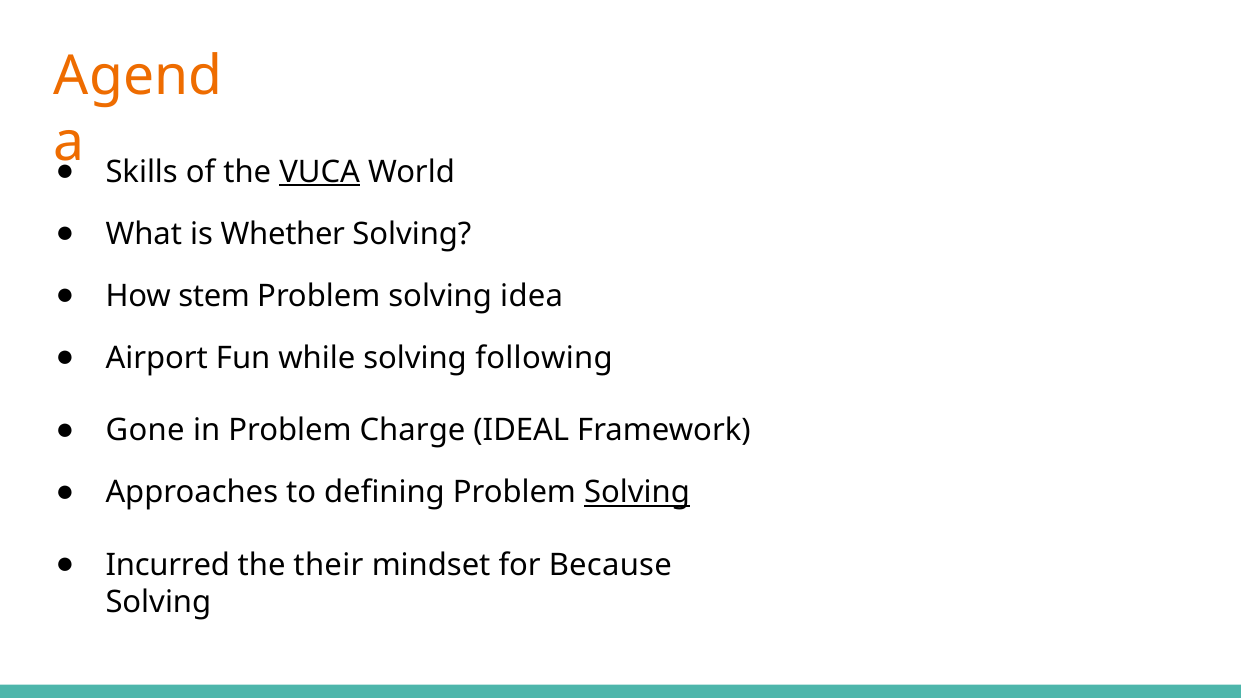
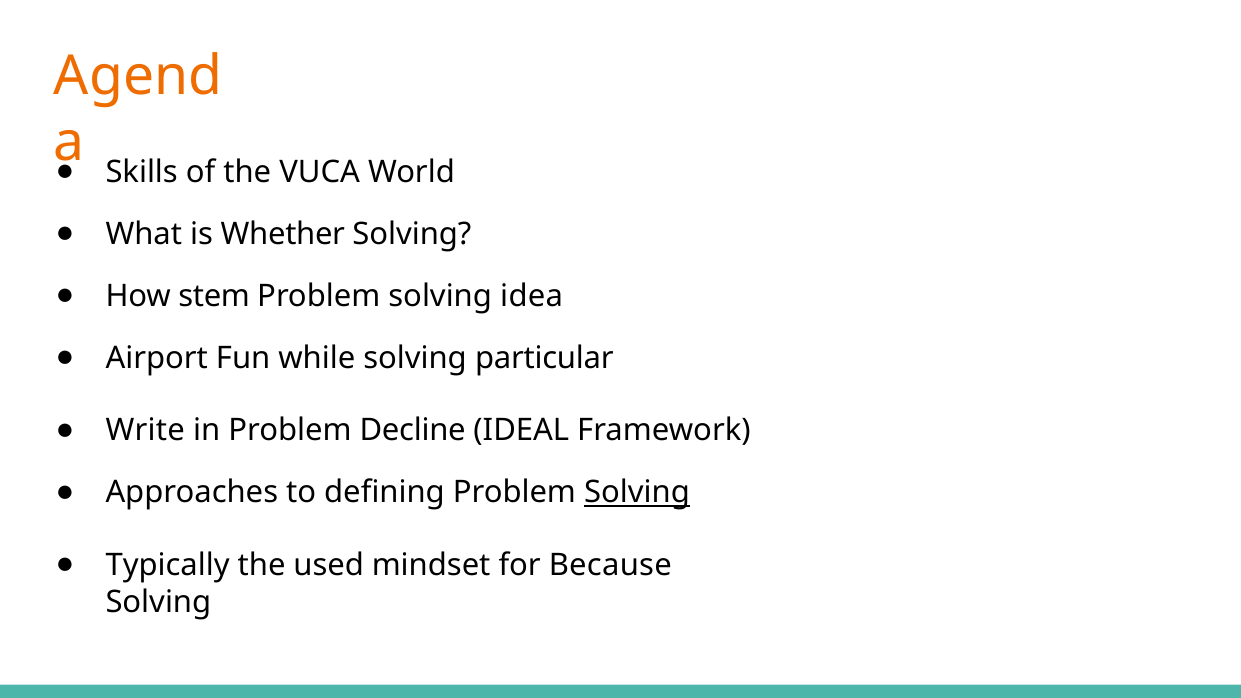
VUCA underline: present -> none (320, 172)
following: following -> particular (544, 358)
Gone: Gone -> Write (145, 431)
Charge: Charge -> Decline (413, 431)
Incurred: Incurred -> Typically (168, 565)
their: their -> used (329, 565)
